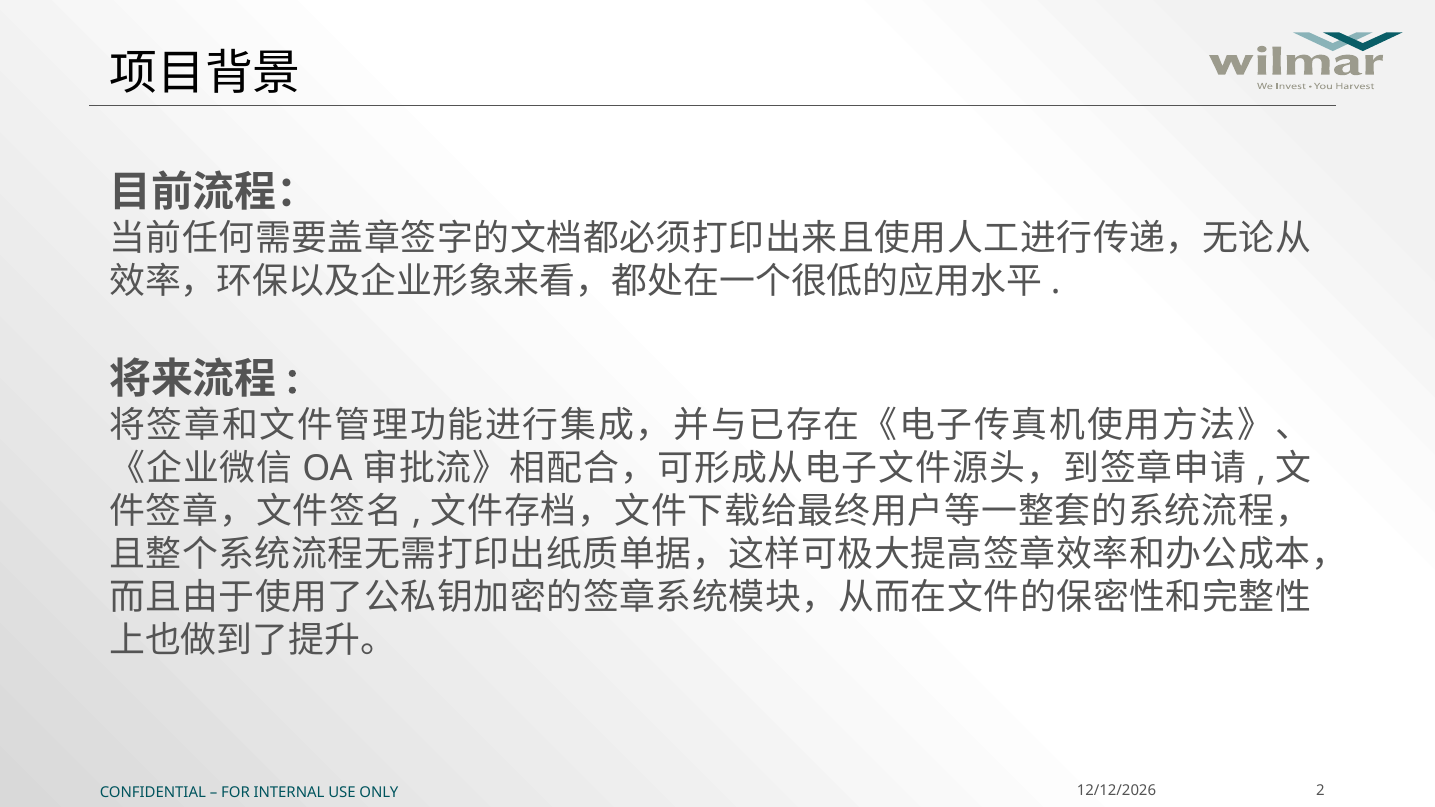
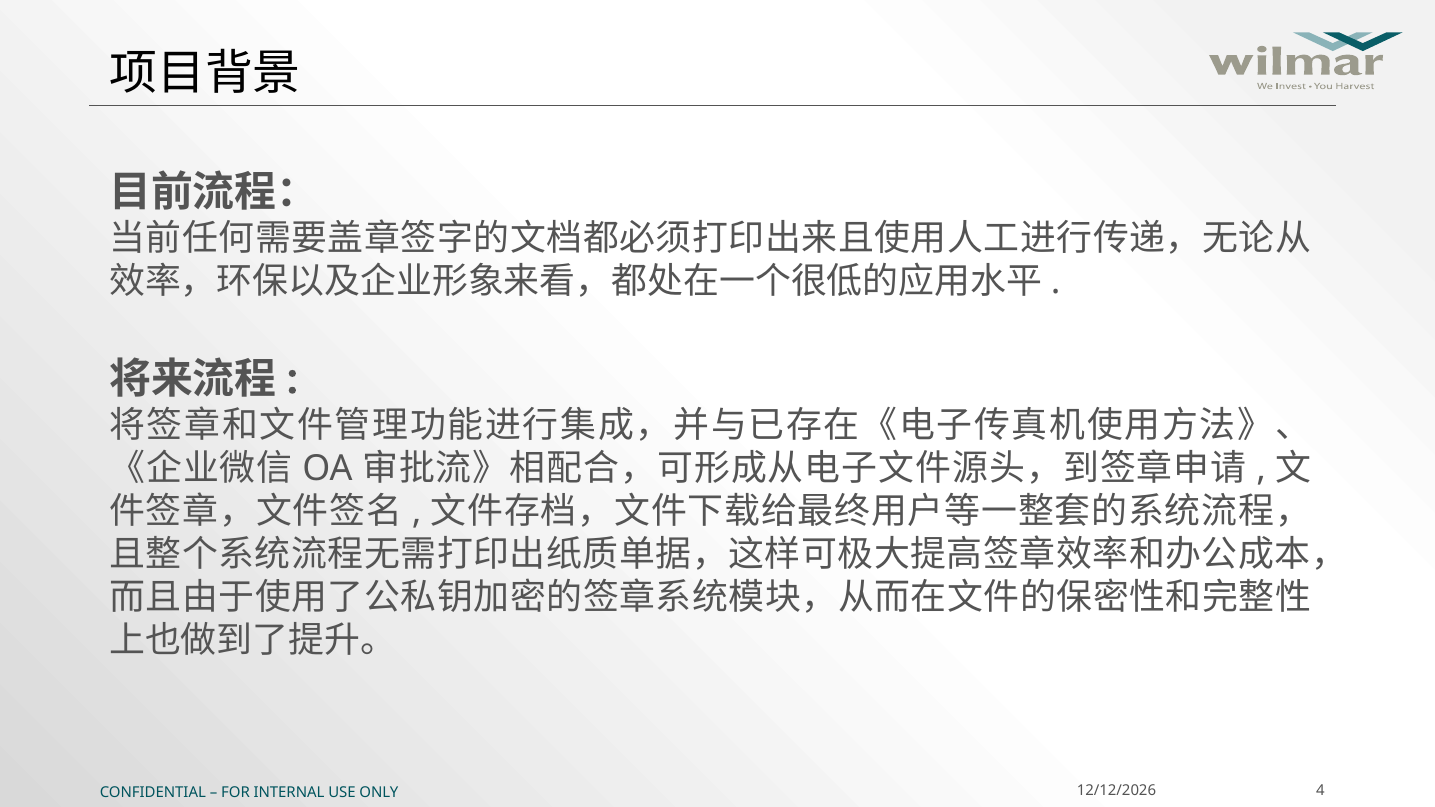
2: 2 -> 4 (1320, 791)
